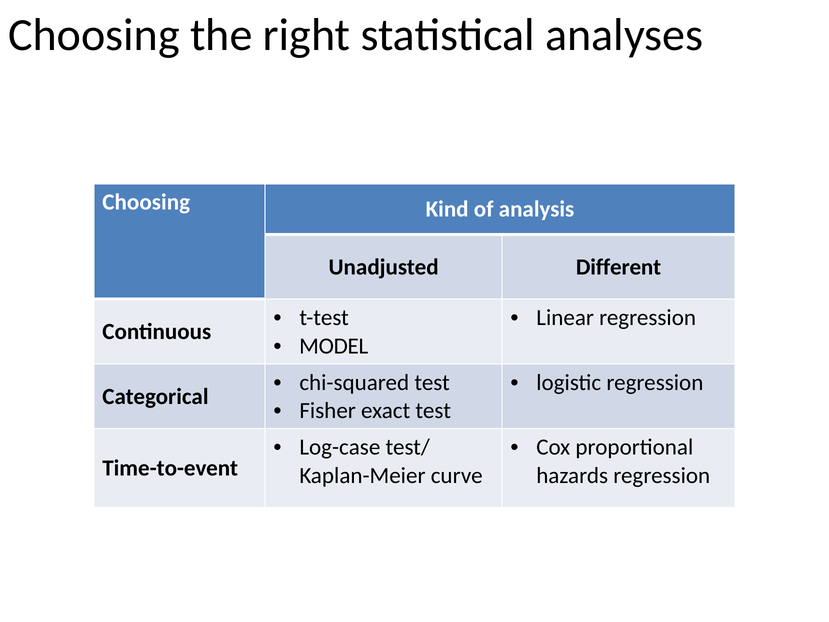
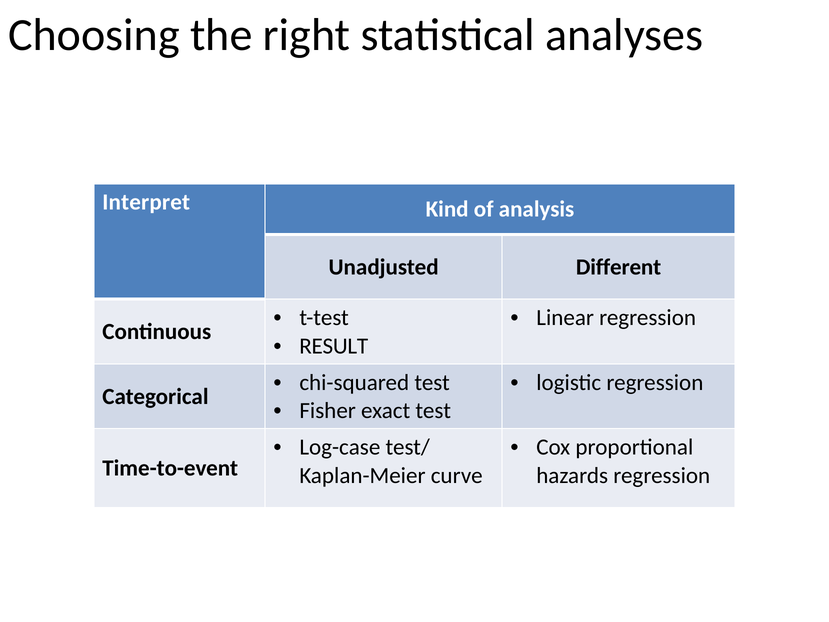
Choosing: Choosing -> Interpret (146, 202)
MODEL: MODEL -> RESULT (334, 346)
